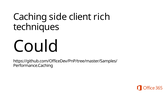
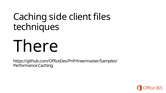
rich: rich -> files (102, 17)
Could: Could -> There (36, 47)
